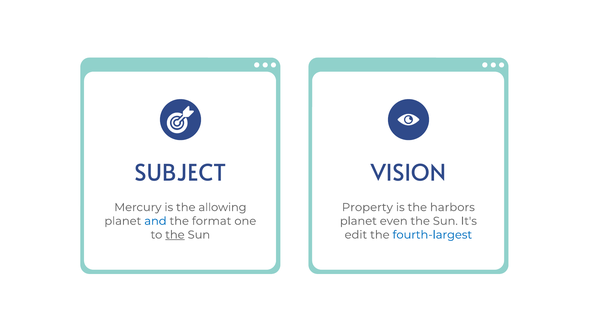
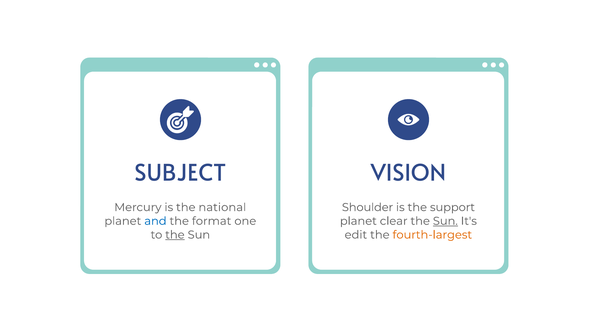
allowing: allowing -> national (222, 208)
Property: Property -> Shoulder (368, 208)
harbors: harbors -> support (452, 208)
even: even -> clear (394, 221)
Sun underline: none -> present (445, 221)
fourth-largest colour: blue -> orange (432, 235)
